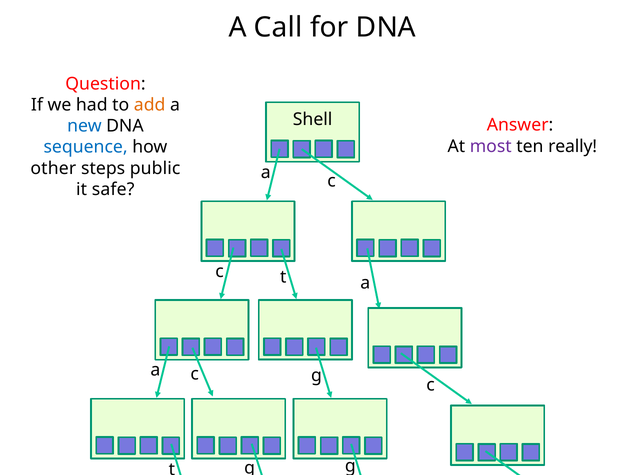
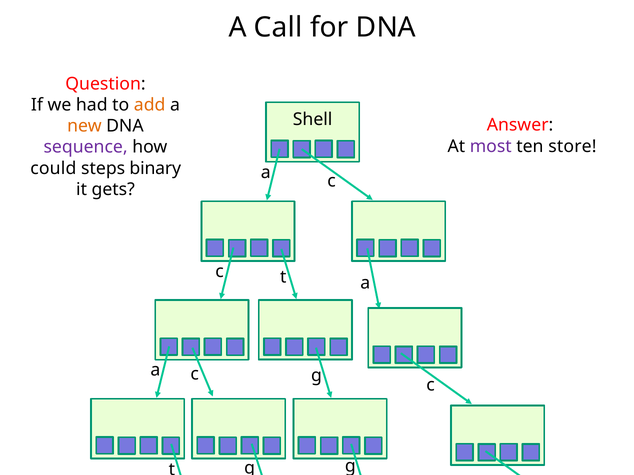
new colour: blue -> orange (84, 126)
really: really -> store (572, 146)
sequence colour: blue -> purple (86, 147)
other: other -> could (53, 168)
public: public -> binary (155, 168)
safe: safe -> gets (113, 190)
